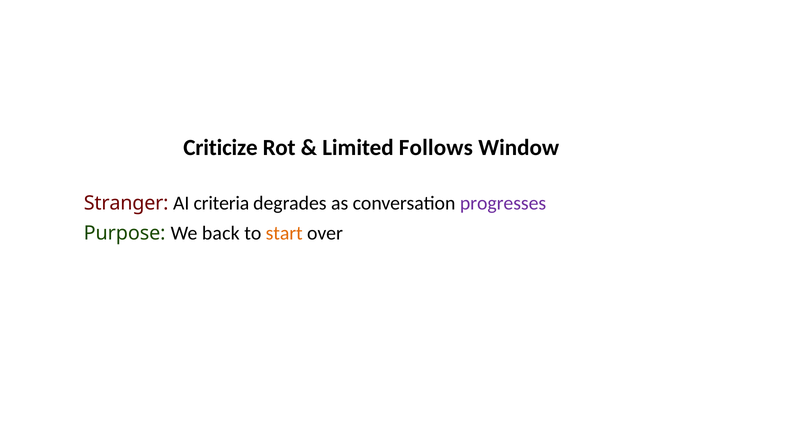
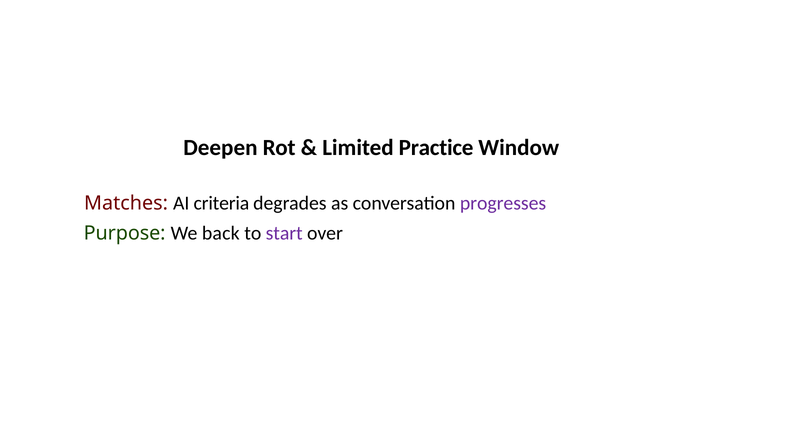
Criticize: Criticize -> Deepen (220, 147)
Follows: Follows -> Practice (436, 147)
Stranger: Stranger -> Matches (126, 203)
start colour: orange -> purple (284, 233)
